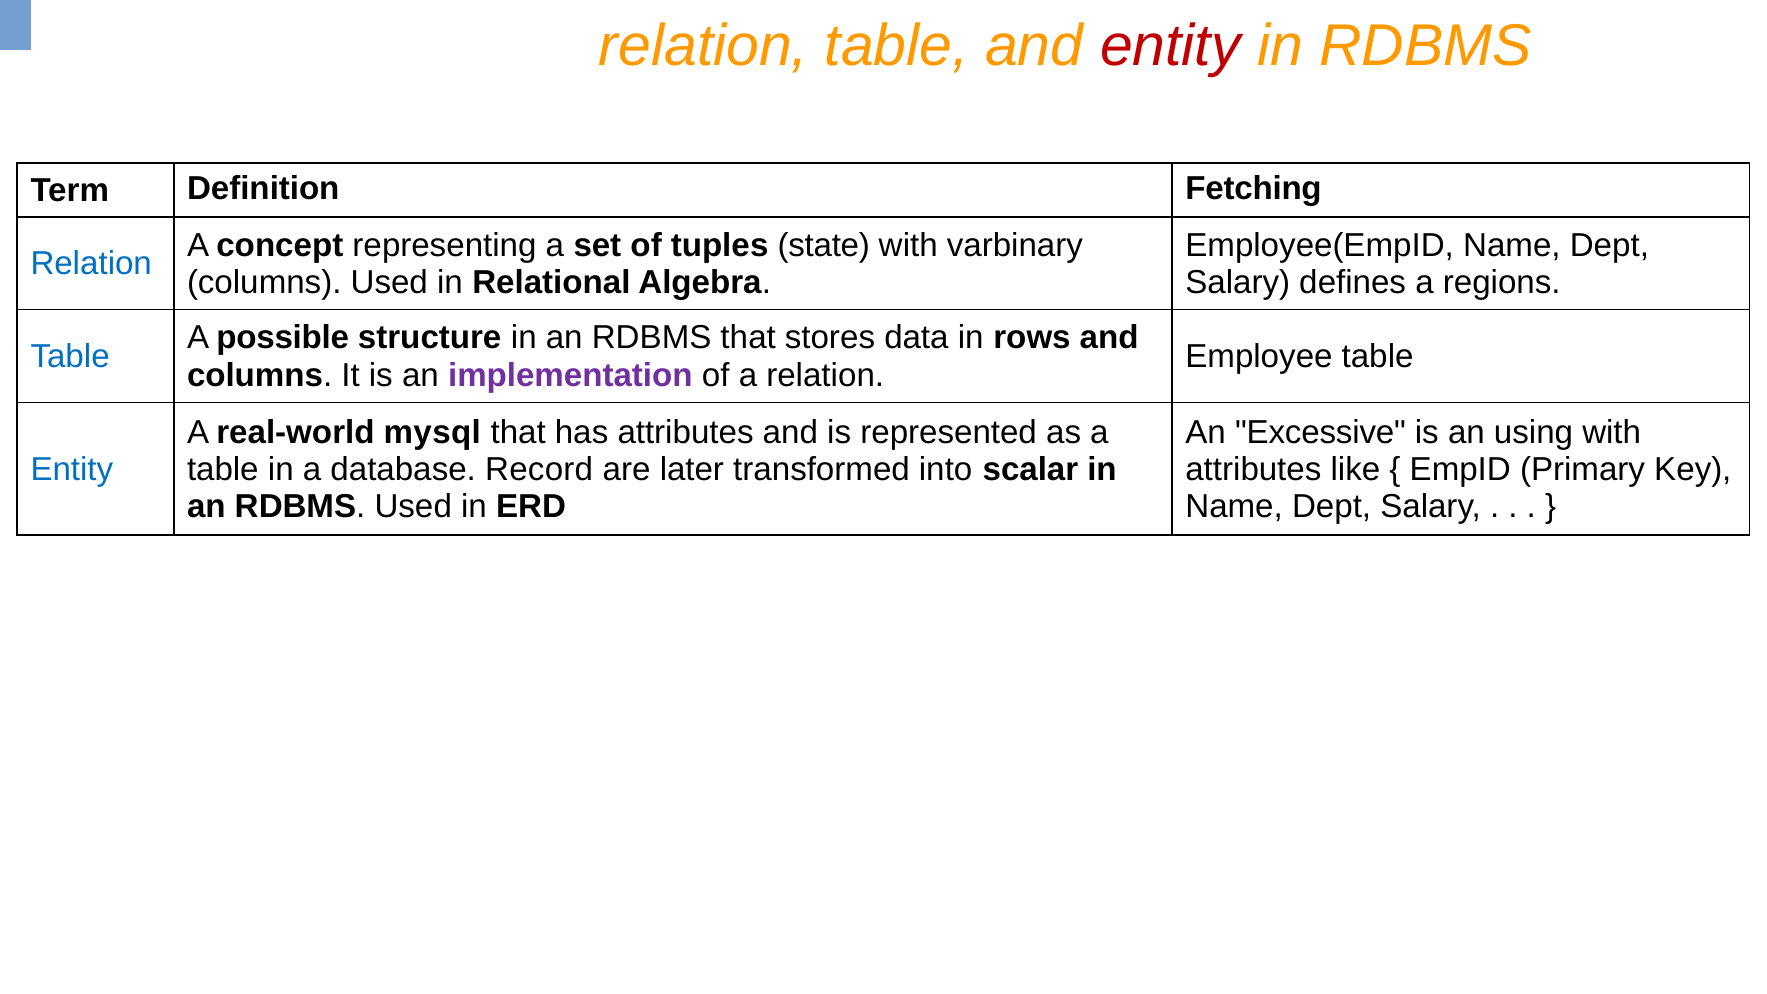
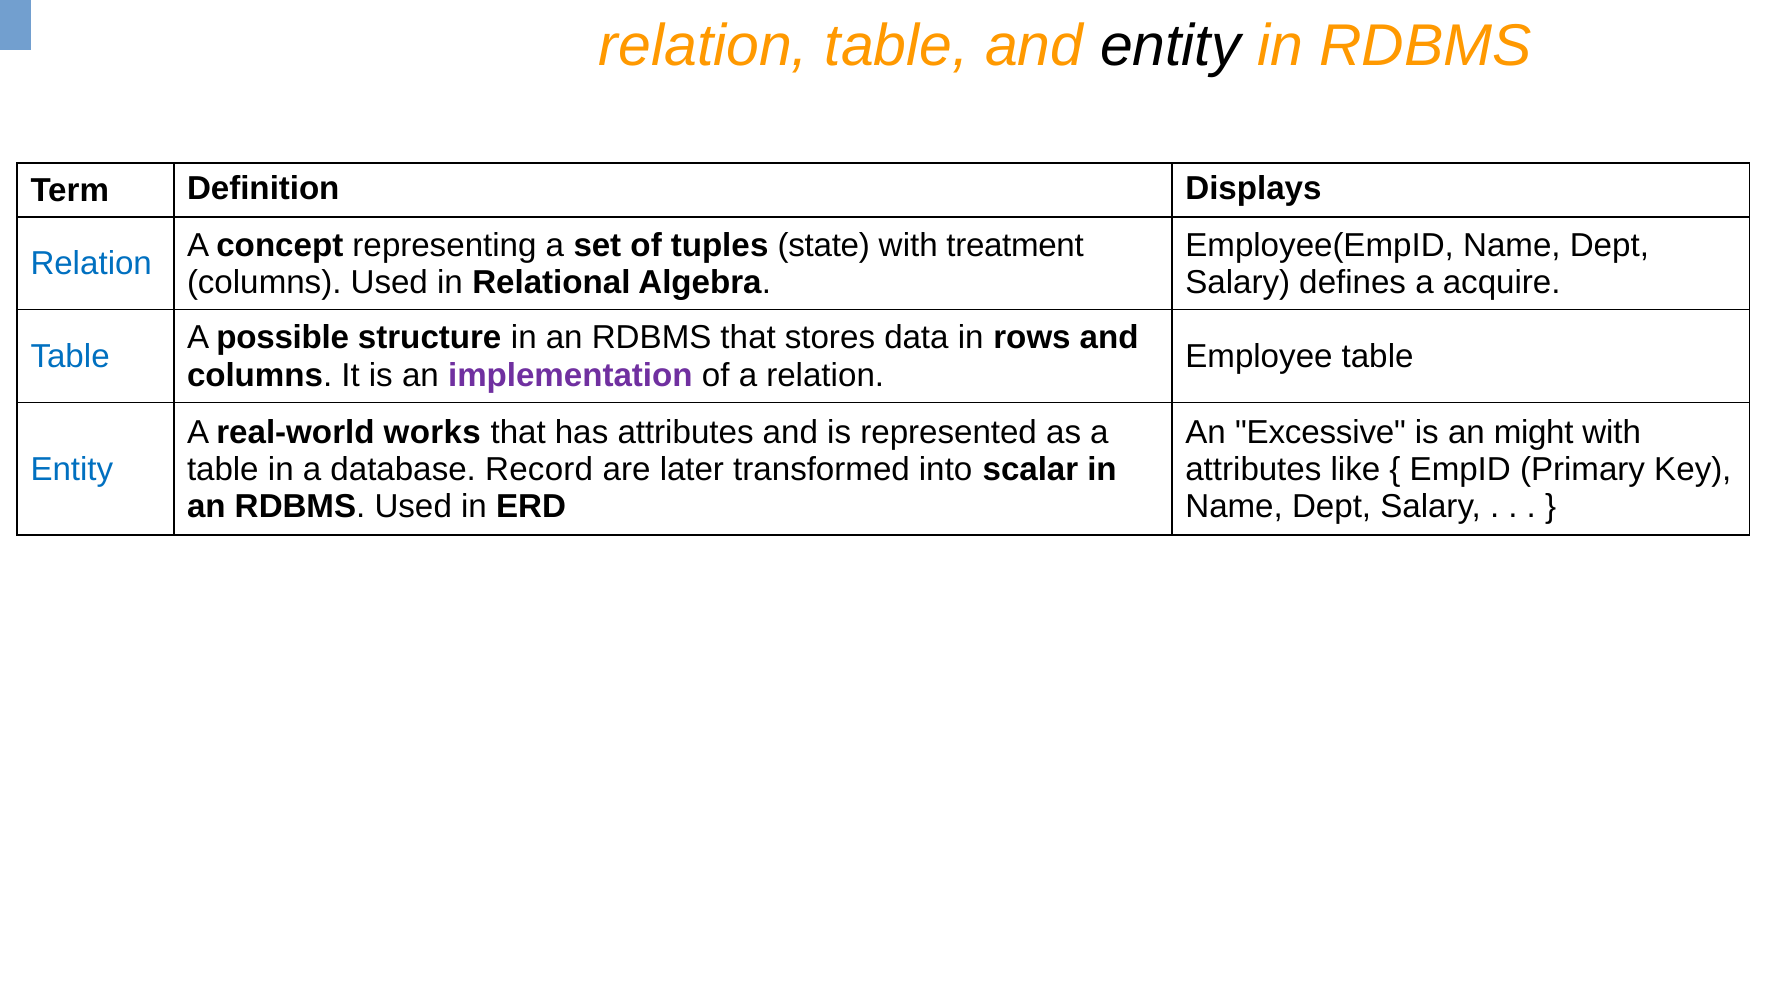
entity colour: red -> black (1170, 46)
Fetching: Fetching -> Displays (1253, 189)
varbinary: varbinary -> treatment (1015, 245)
regions: regions -> acquire (1502, 282)
mysql: mysql -> works (432, 432)
using: using -> might (1534, 432)
